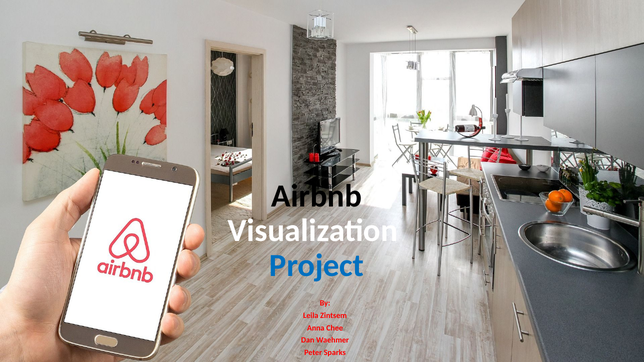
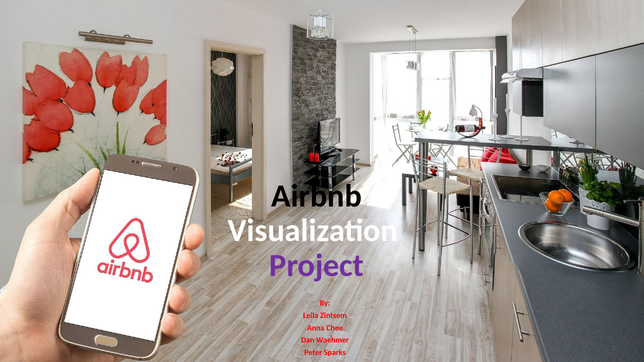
Project colour: blue -> purple (317, 266)
